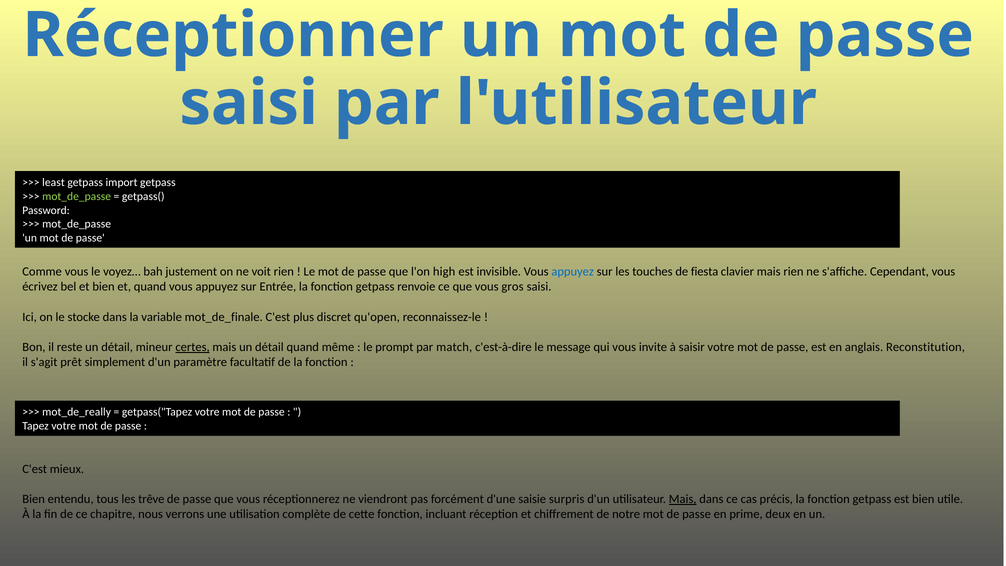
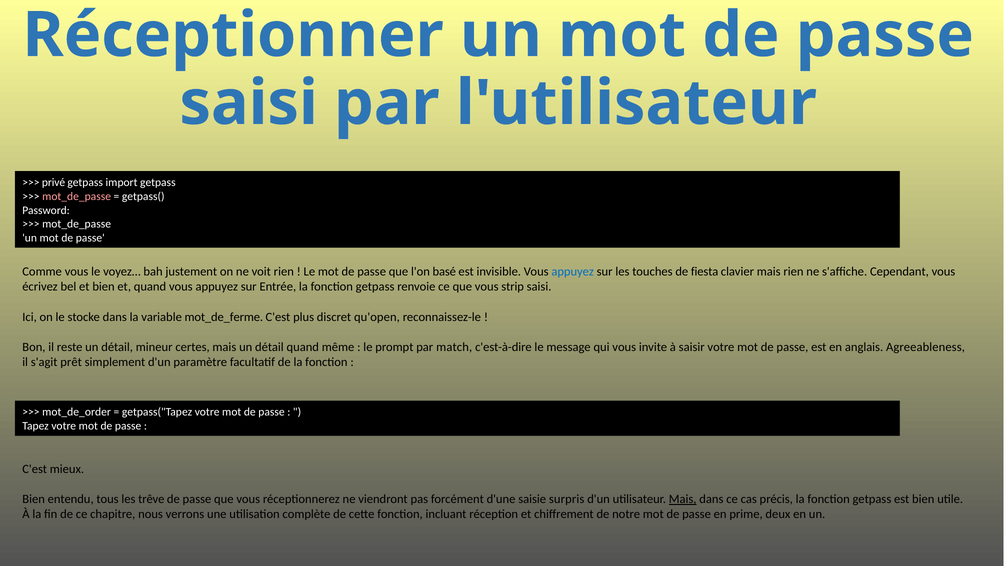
least: least -> privé (54, 182)
mot_de_passe colour: light green -> pink (77, 196)
high: high -> basé (444, 272)
gros: gros -> strip (513, 287)
mot_de_finale: mot_de_finale -> mot_de_ferme (224, 317)
certes underline: present -> none (193, 347)
Reconstitution: Reconstitution -> Agreeableness (925, 347)
mot_de_really: mot_de_really -> mot_de_order (77, 412)
